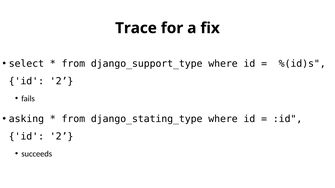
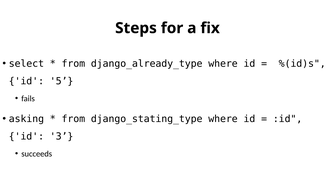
Trace: Trace -> Steps (136, 28)
django_support_type: django_support_type -> django_already_type (147, 64)
2: 2 -> 5 (62, 81)
2: 2 -> 3 (62, 137)
